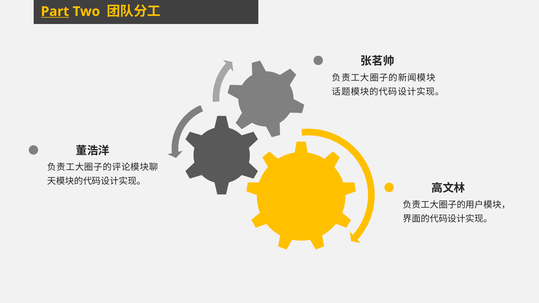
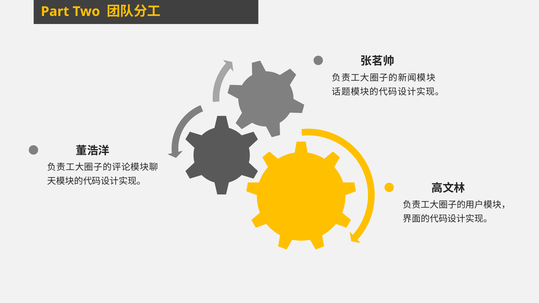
Part underline: present -> none (55, 11)
